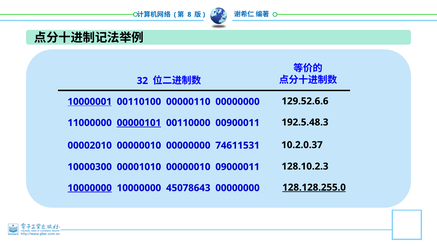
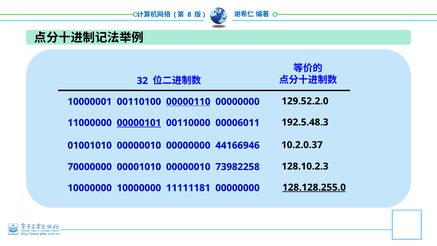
10000001 underline: present -> none (90, 102)
00000110 underline: none -> present (188, 102)
129.52.6.6: 129.52.6.6 -> 129.52.2.0 (305, 101)
00900011: 00900011 -> 00006011 (238, 123)
00002010: 00002010 -> 01001010 (90, 145)
74611531: 74611531 -> 44166946 (238, 145)
10000300: 10000300 -> 70000000 (90, 167)
09000011: 09000011 -> 73982258 (238, 167)
10000000 underline: present -> none (90, 188)
45078643: 45078643 -> 11111181 (188, 188)
